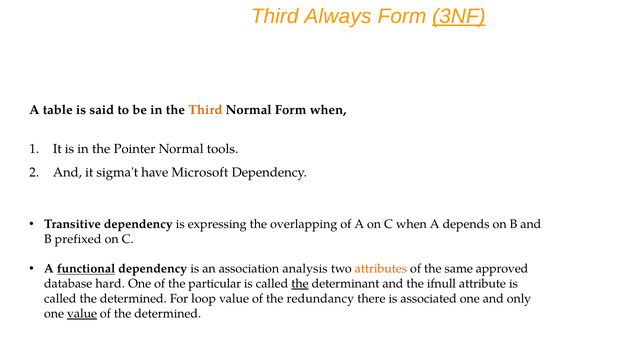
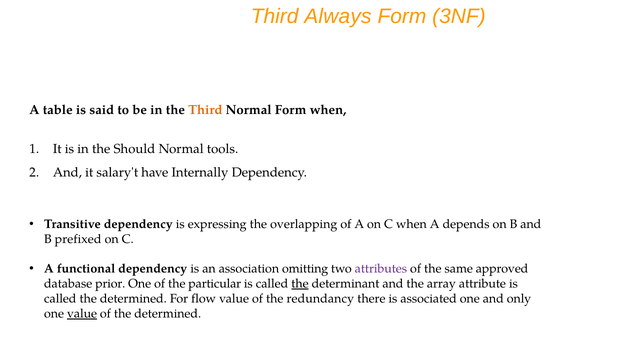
3NF underline: present -> none (459, 16)
Pointer: Pointer -> Should (134, 149)
sigma't: sigma't -> salary't (117, 173)
Microsoft: Microsoft -> Internally (200, 173)
functional underline: present -> none (86, 269)
analysis: analysis -> omitting (305, 269)
attributes colour: orange -> purple (381, 269)
hard: hard -> prior (110, 284)
ifnull: ifnull -> array (441, 284)
loop: loop -> flow (204, 299)
